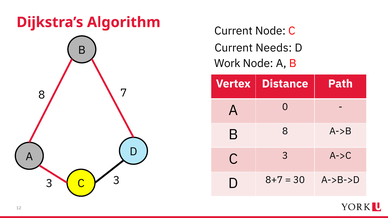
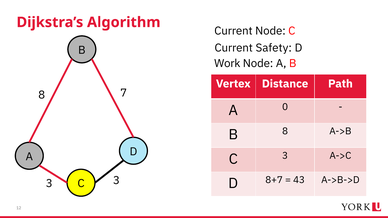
Needs: Needs -> Safety (274, 48)
30: 30 -> 43 (299, 180)
